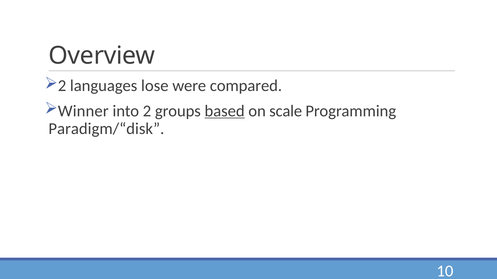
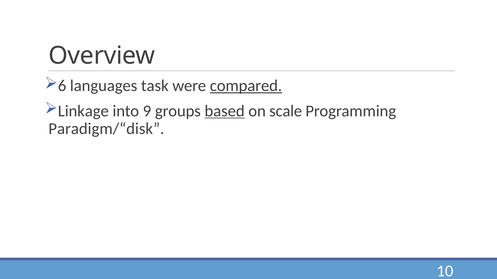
2: 2 -> 6 (62, 86)
lose: lose -> task (155, 86)
compared underline: none -> present (246, 86)
Winner: Winner -> Linkage (83, 111)
into 2: 2 -> 9 (147, 111)
